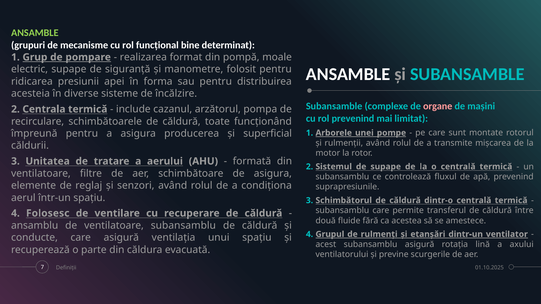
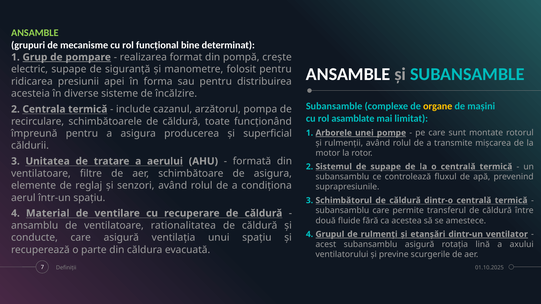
moale: moale -> crește (277, 57)
organe colour: pink -> yellow (438, 106)
rol prevenind: prevenind -> asamblate (353, 119)
Folosesc: Folosesc -> Material (48, 213)
ventilatoare subansamblu: subansamblu -> rationalitatea (183, 226)
